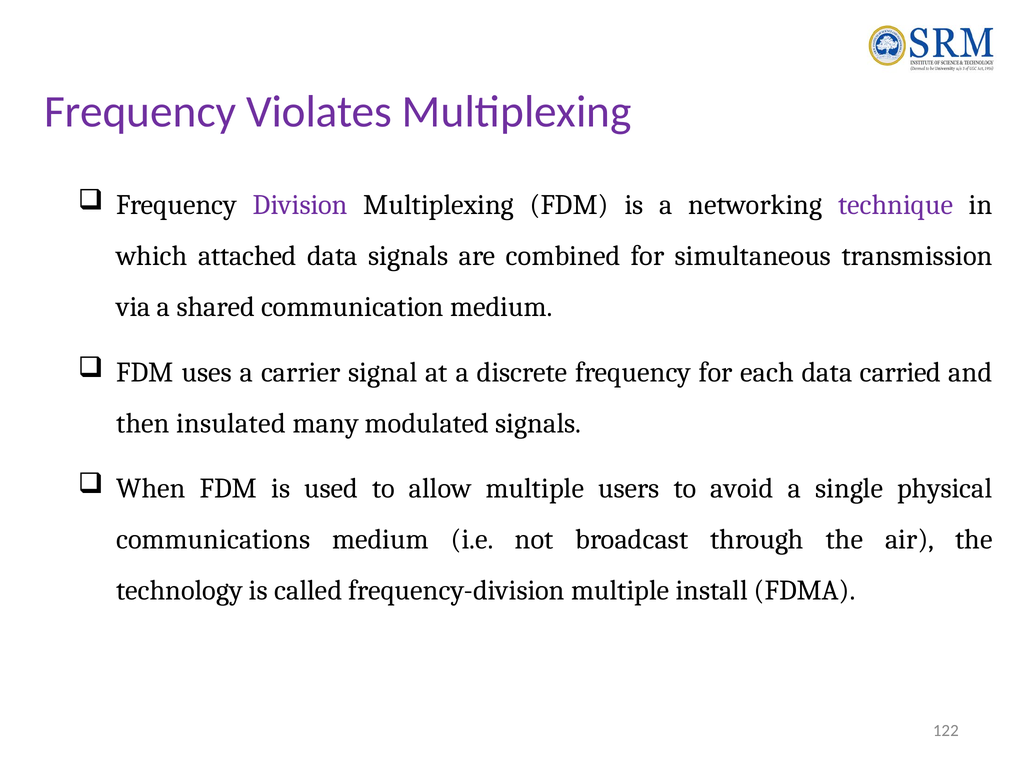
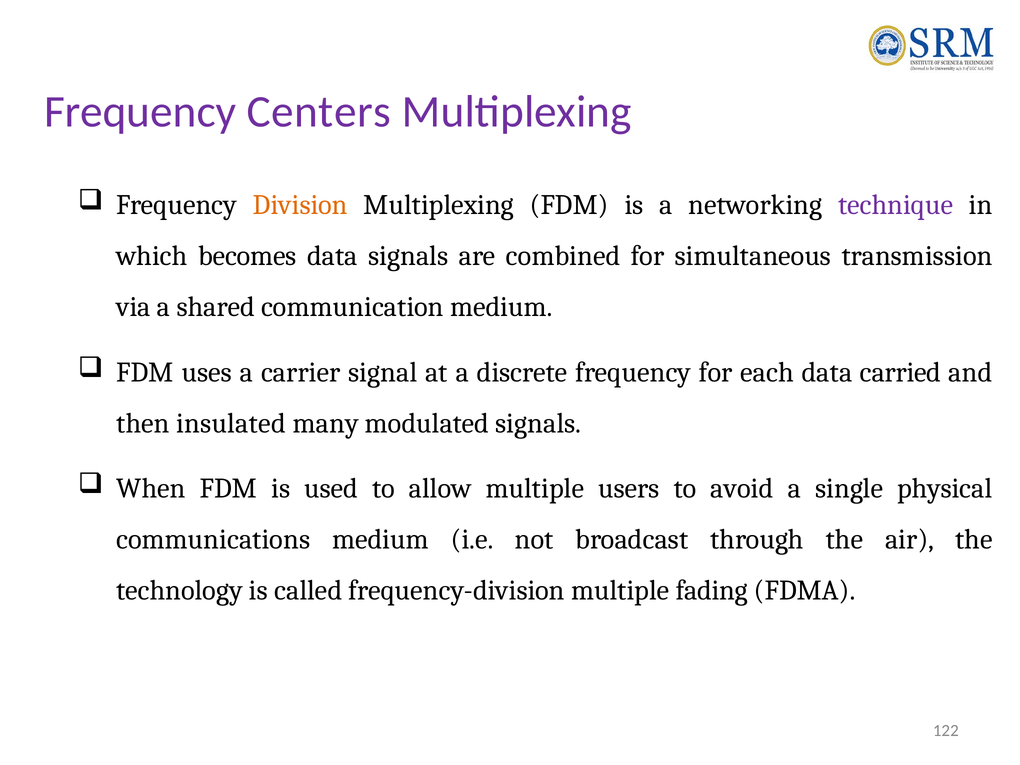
Violates: Violates -> Centers (319, 112)
Division colour: purple -> orange (300, 205)
attached: attached -> becomes (247, 256)
install: install -> fading (712, 590)
